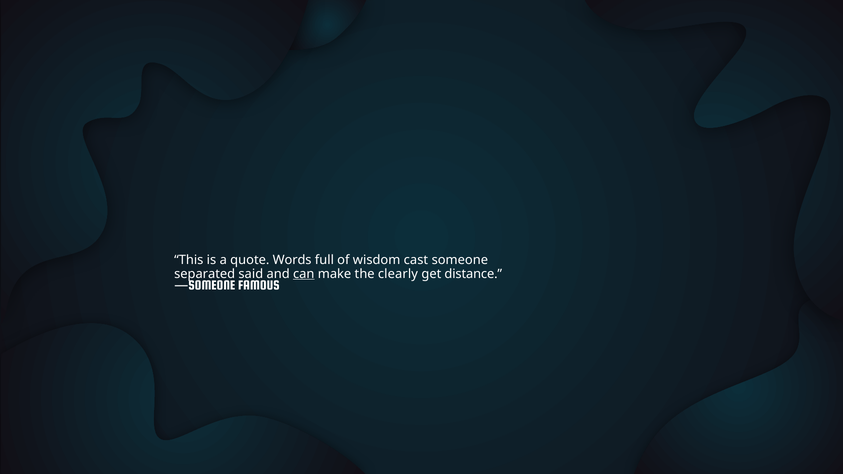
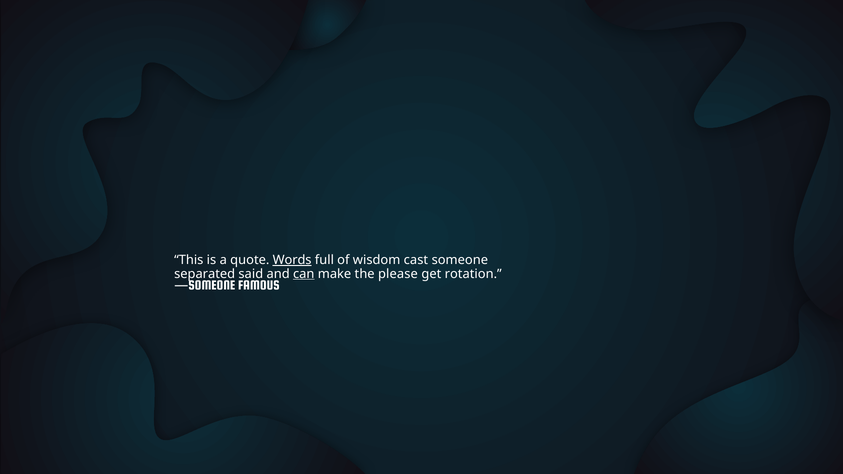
Words underline: none -> present (292, 260)
clearly: clearly -> please (398, 274)
distance: distance -> rotation (473, 274)
